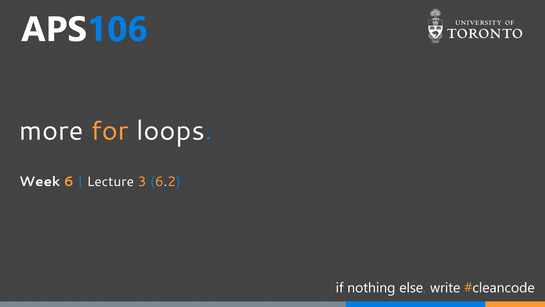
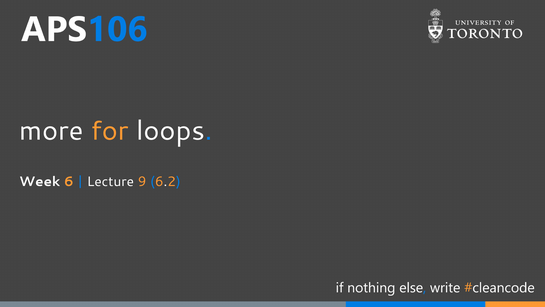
3: 3 -> 9 (142, 181)
